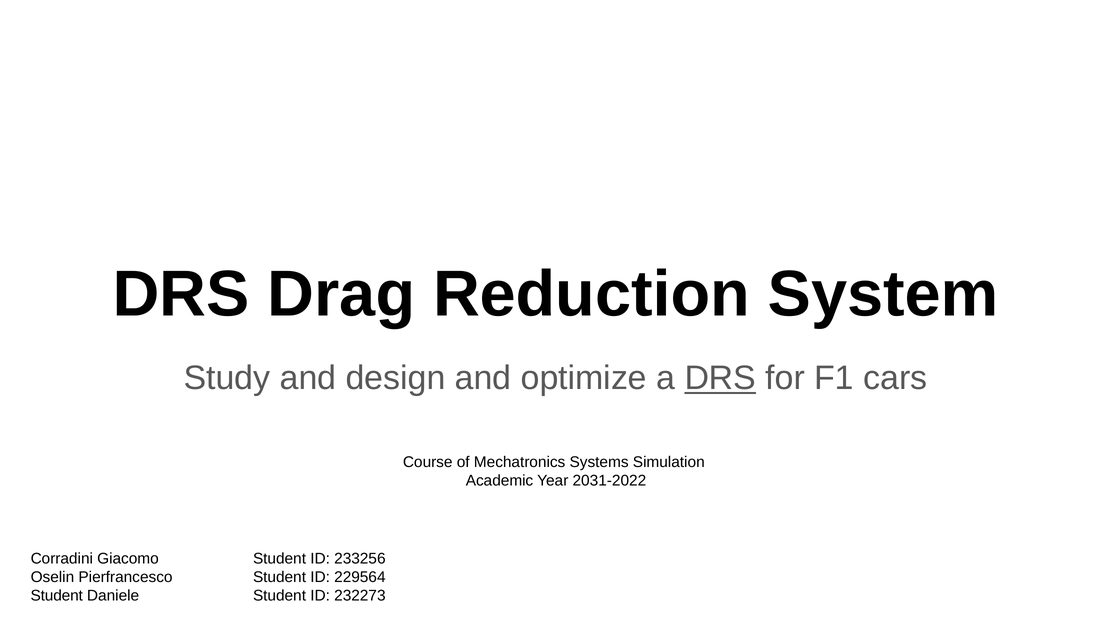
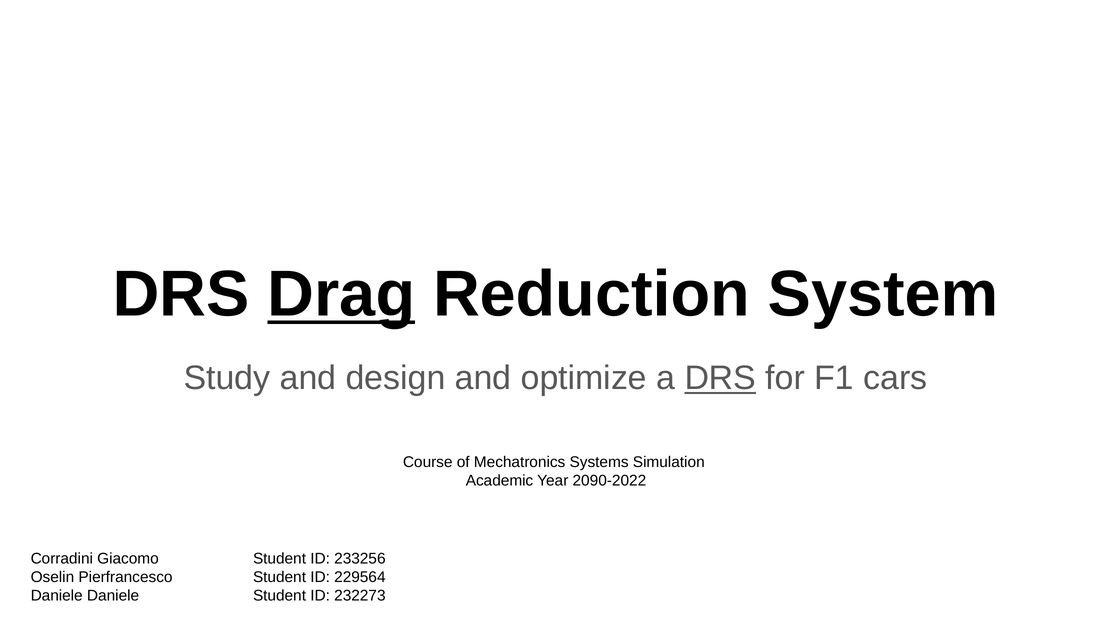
Drag underline: none -> present (341, 295)
2031-2022: 2031-2022 -> 2090-2022 (609, 481)
Student: Student -> Daniele (57, 596)
